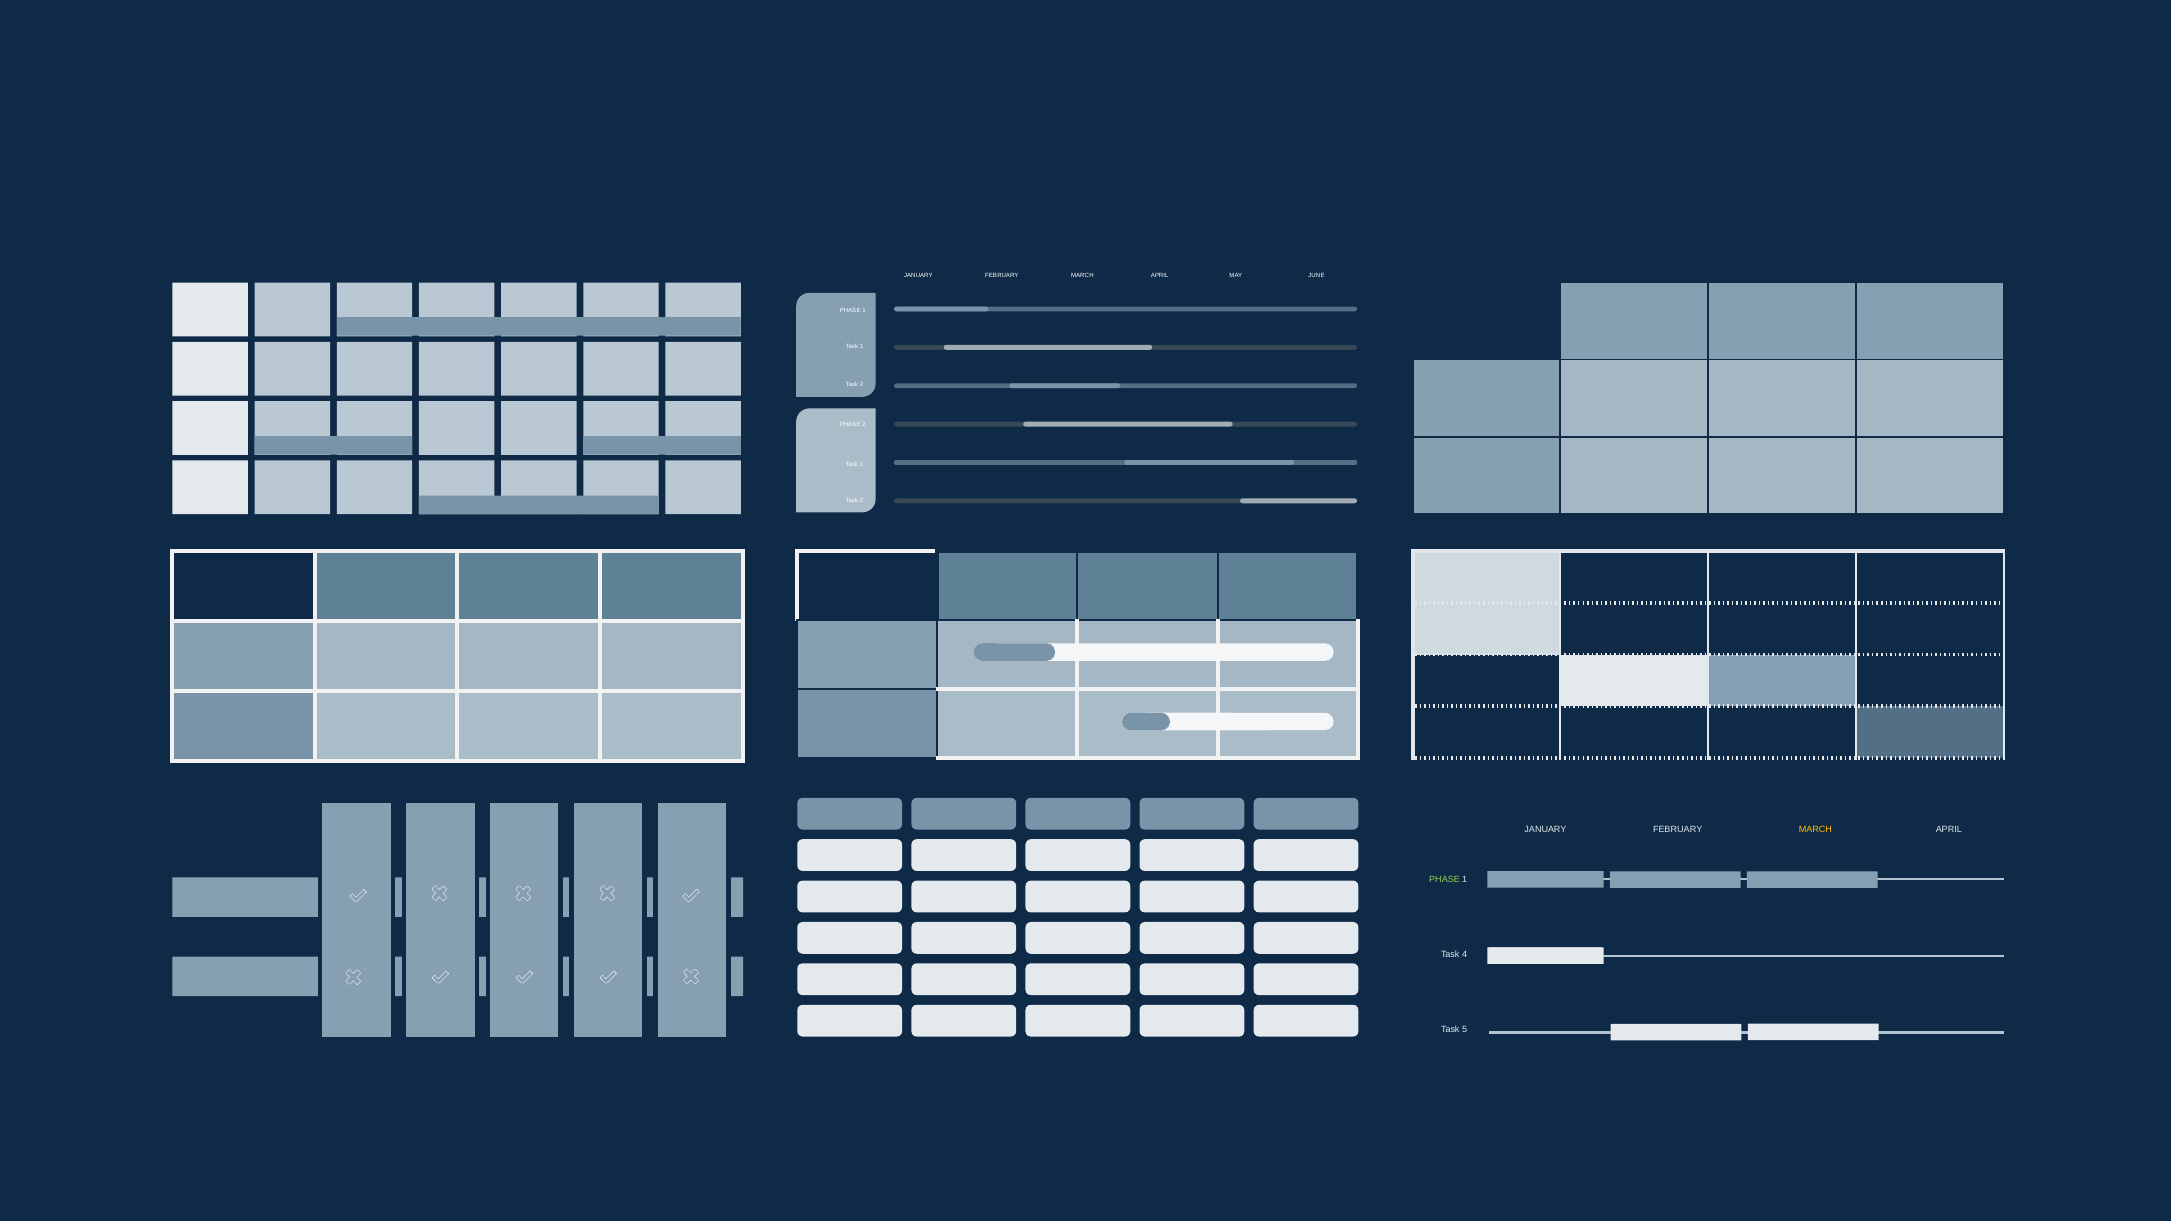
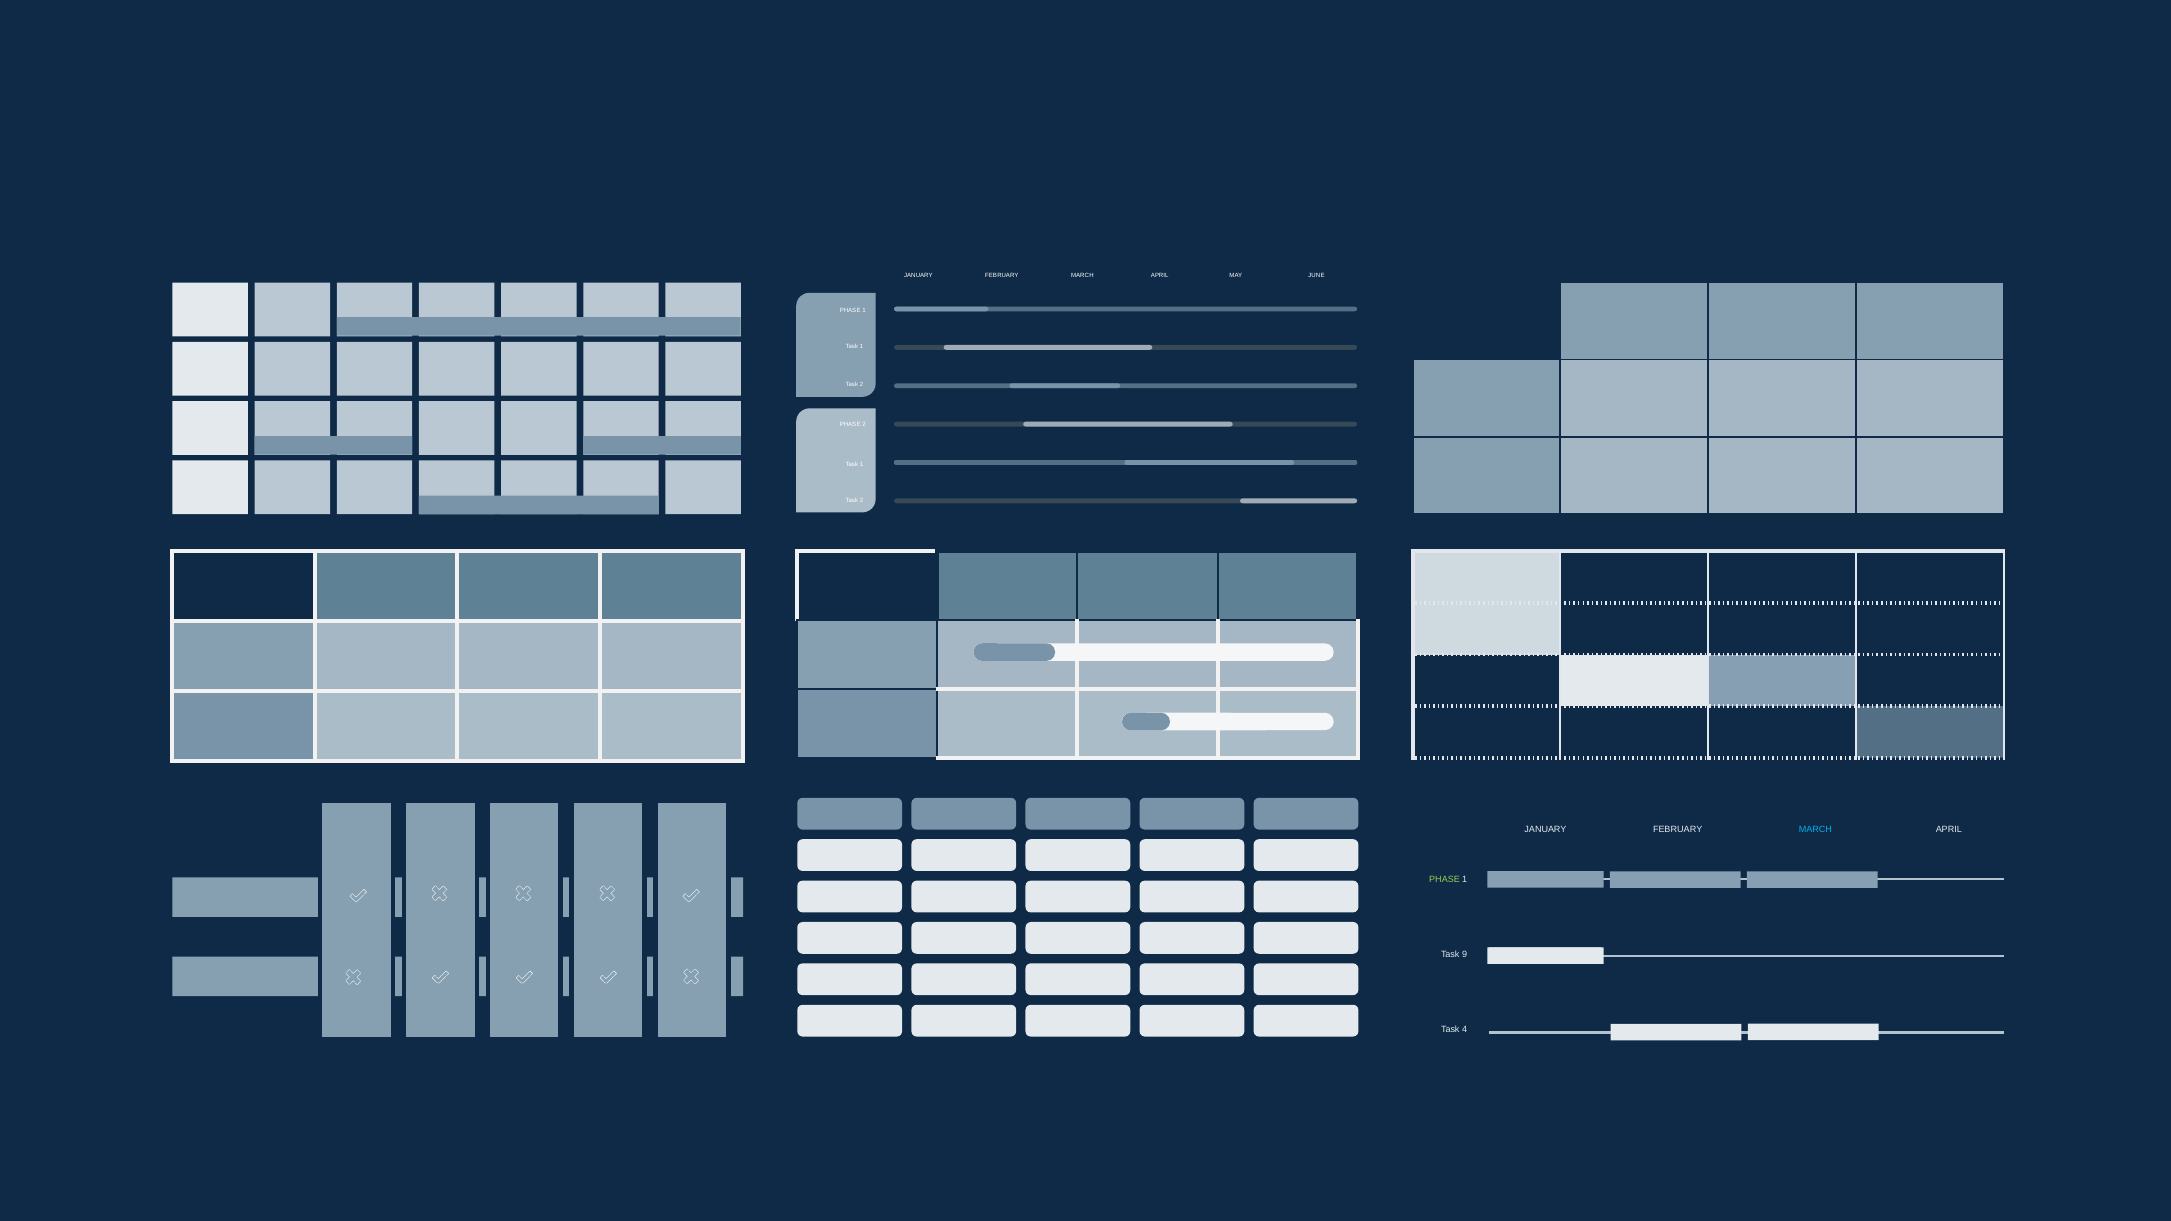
MARCH colour: yellow -> light blue (1815, 830)
4: 4 -> 9 (1465, 955)
5: 5 -> 4 (1465, 1030)
